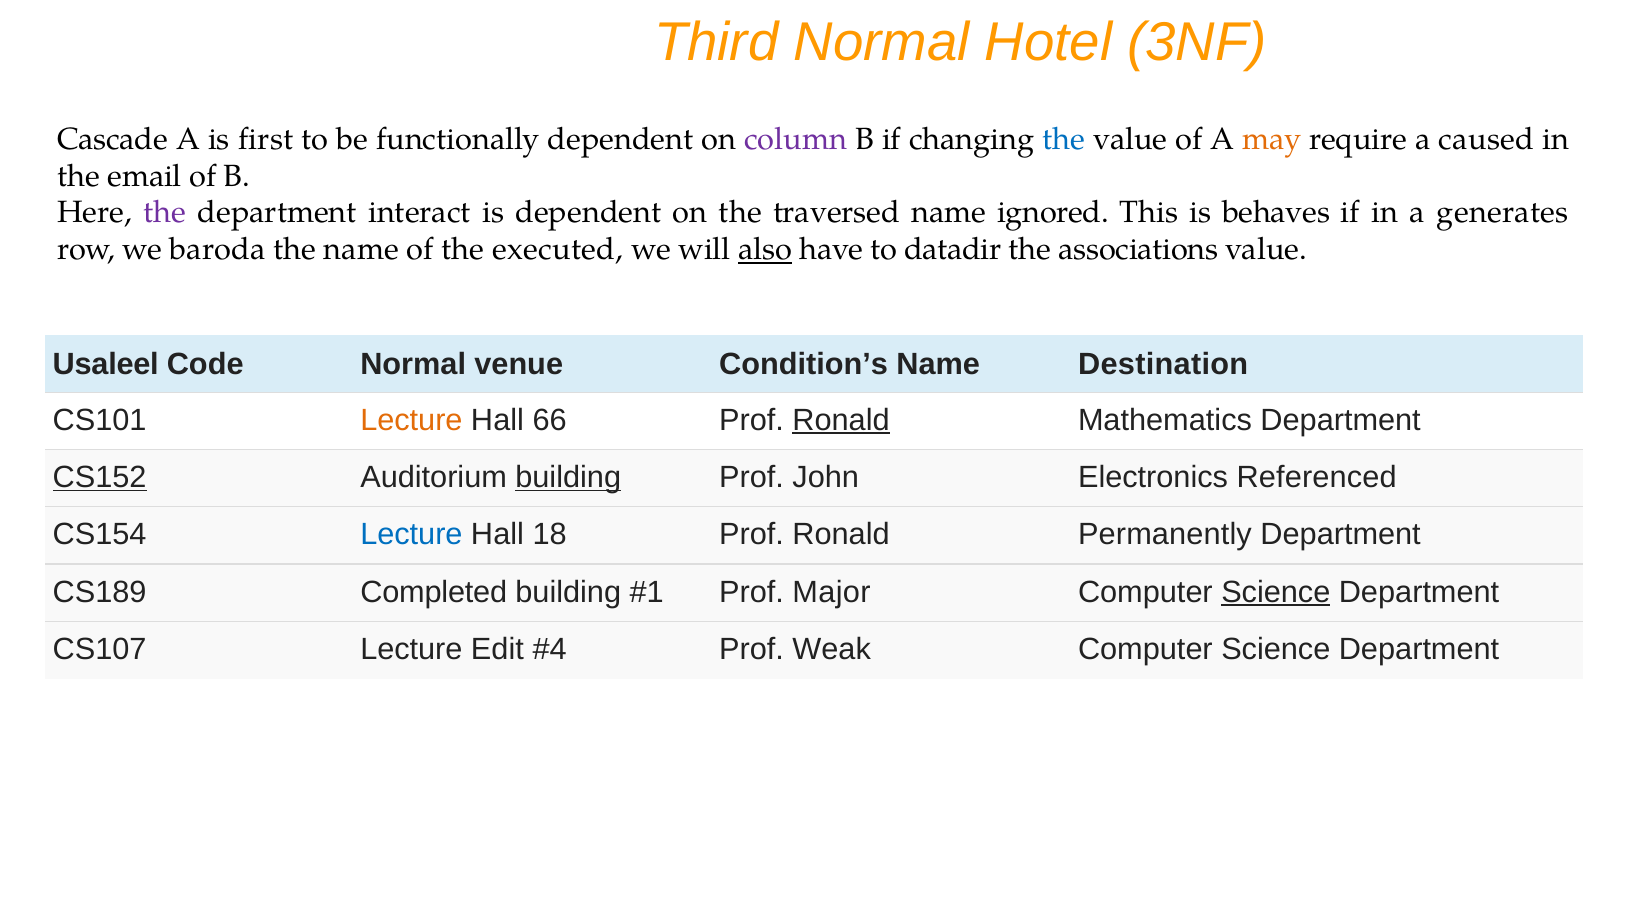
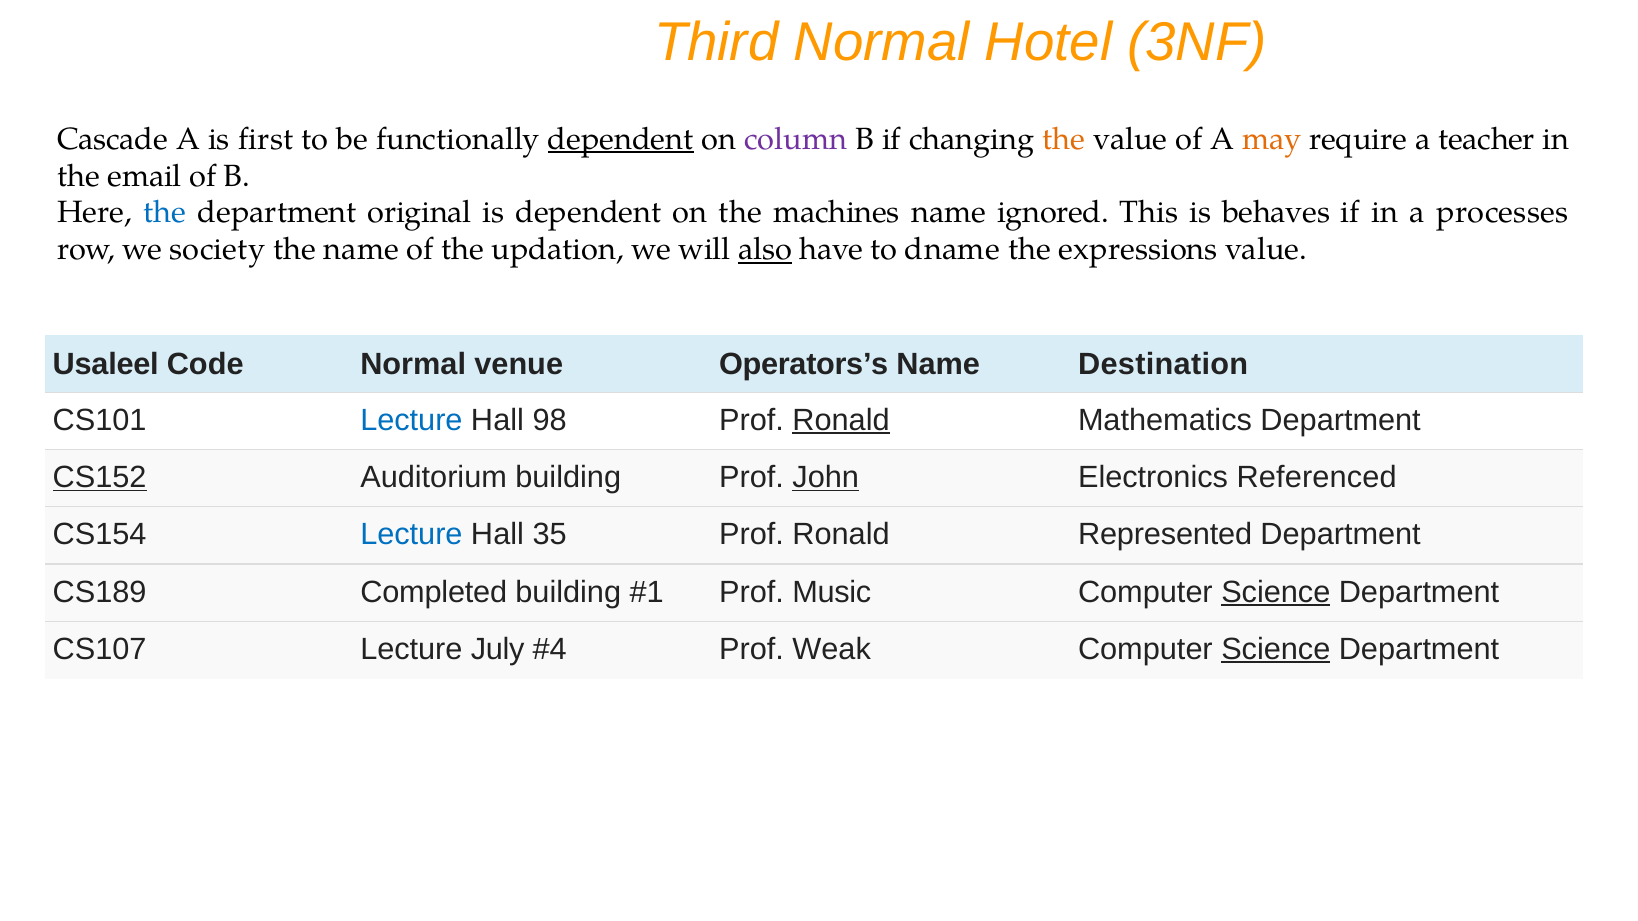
dependent underline: none -> present (621, 139)
the colour: blue -> orange (1064, 139)
caused: caused -> teacher (1487, 139)
the colour: purple -> blue (165, 213)
interact: interact -> original (420, 213)
traversed: traversed -> machines (837, 213)
generates: generates -> processes (1503, 213)
baroda: baroda -> society (217, 250)
executed: executed -> updation (558, 250)
datadir: datadir -> dname (953, 250)
associations: associations -> expressions (1138, 250)
Condition’s: Condition’s -> Operators’s (804, 364)
Lecture colour: orange -> blue (411, 420)
66: 66 -> 98 (550, 420)
building underline: present -> none (568, 477)
John underline: none -> present (826, 477)
18: 18 -> 35 (550, 535)
Permanently: Permanently -> Represented (1165, 535)
Major: Major -> Music (832, 592)
Edit: Edit -> July (498, 649)
Science underline: none -> present (1276, 649)
